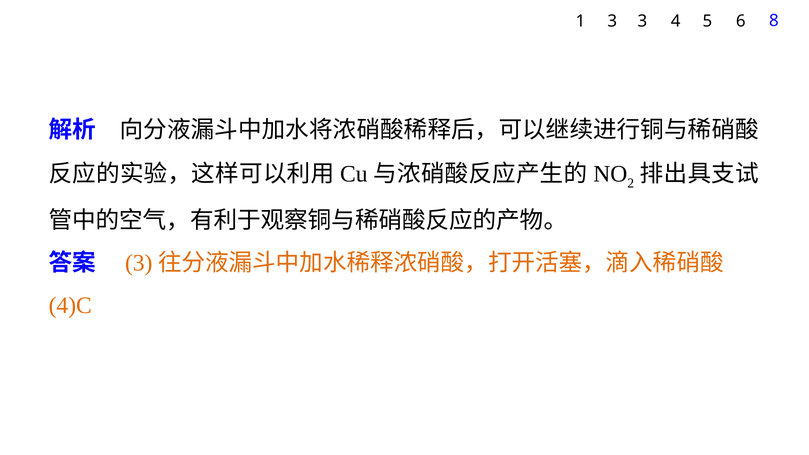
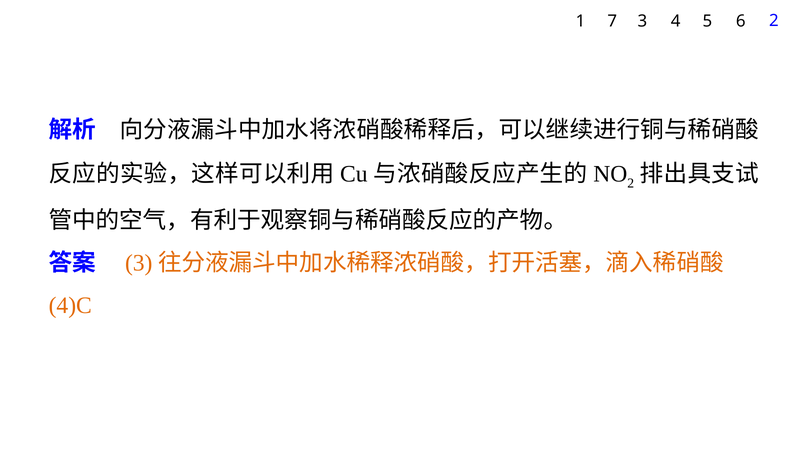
1 3: 3 -> 7 (612, 21)
6 8: 8 -> 2 (774, 21)
